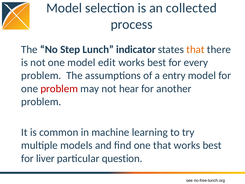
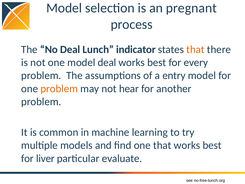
collected: collected -> pregnant (191, 8)
No Step: Step -> Deal (70, 49)
model edit: edit -> deal (107, 62)
problem colour: red -> orange (59, 89)
question: question -> evaluate (122, 158)
